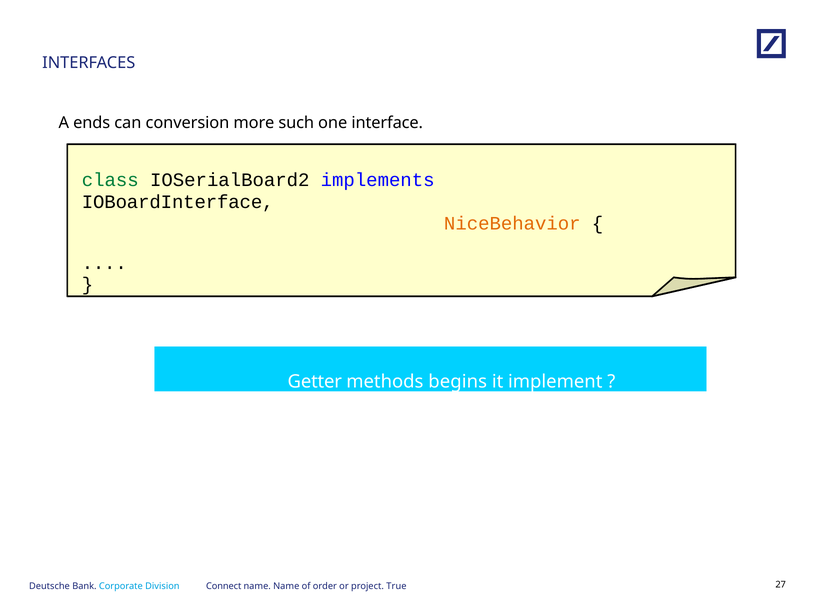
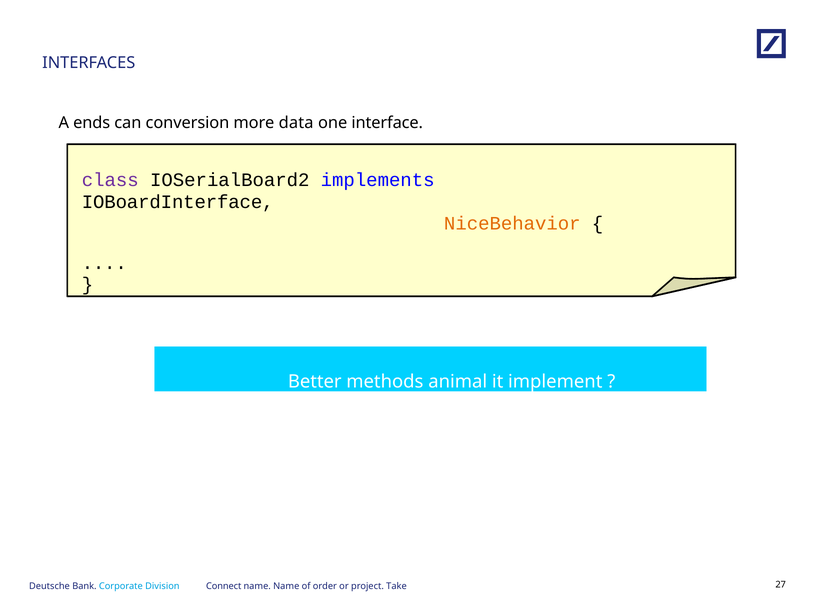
such: such -> data (296, 123)
class colour: green -> purple (110, 180)
Getter: Getter -> Better (315, 382)
begins: begins -> animal (458, 382)
True: True -> Take (397, 587)
